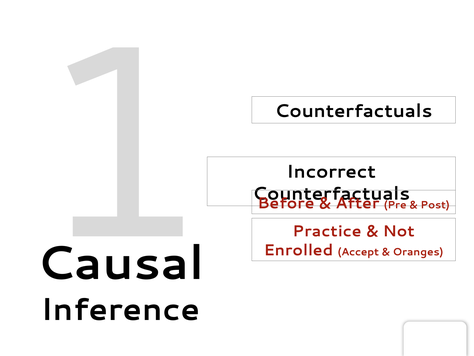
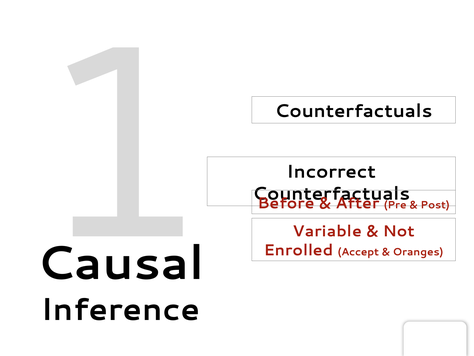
Practice: Practice -> Variable (327, 231)
